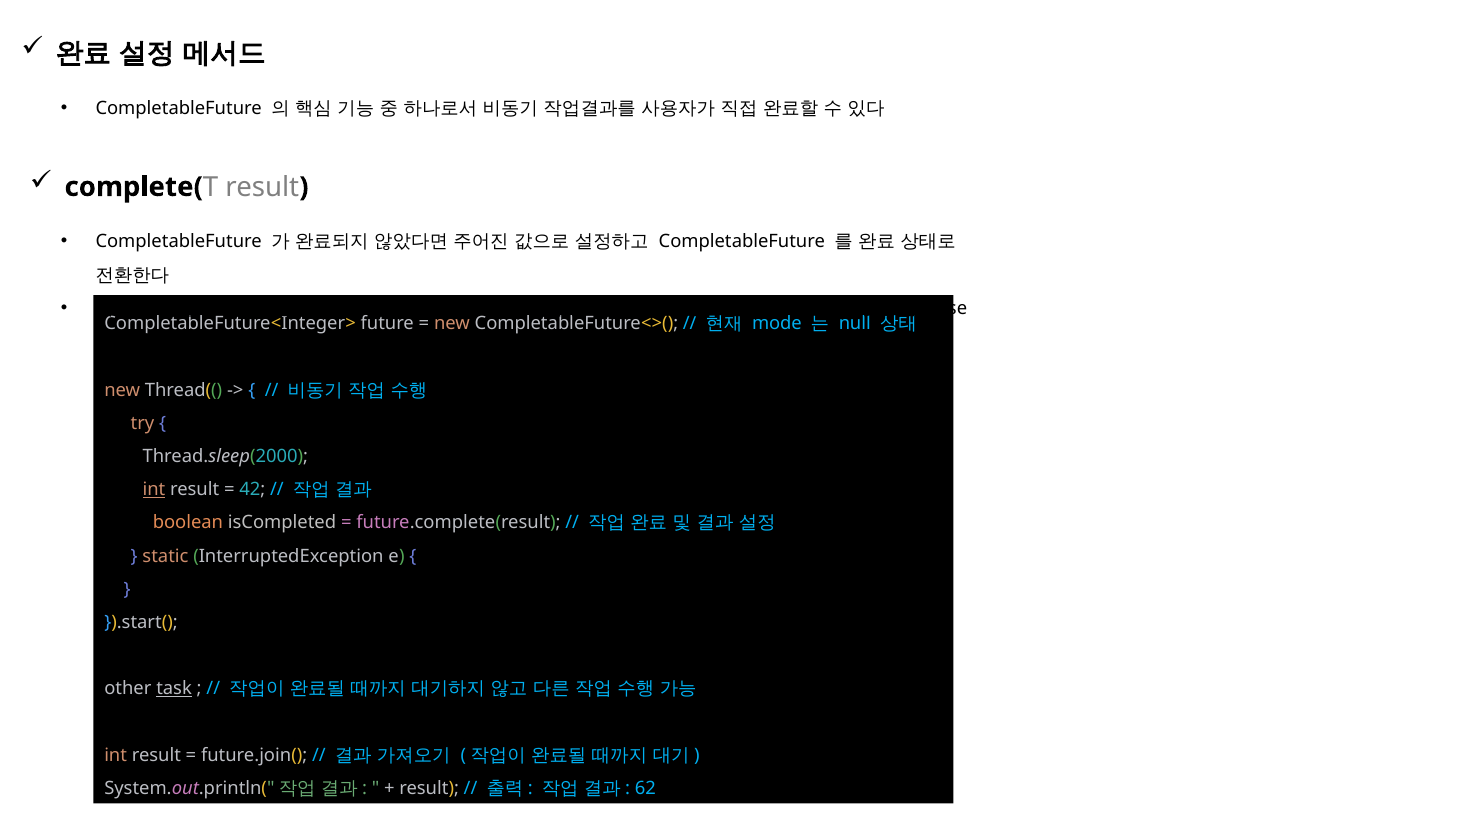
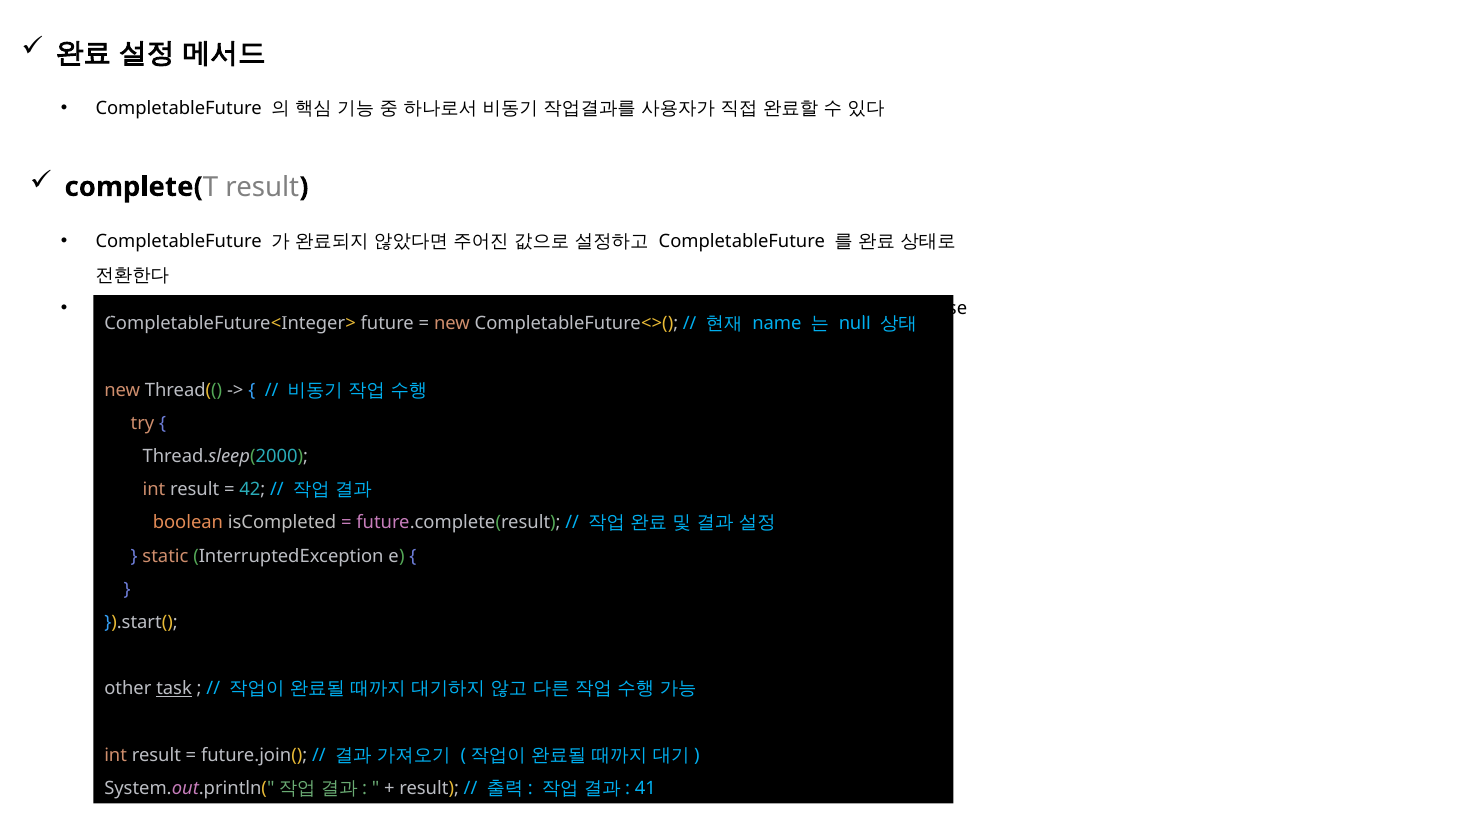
mode: mode -> name (777, 324)
int underline: present -> none (154, 490)
62: 62 -> 41 (645, 788)
